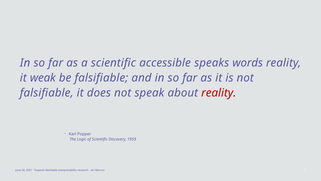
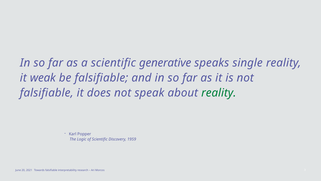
accessible: accessible -> generative (165, 63)
words: words -> single (248, 63)
reality colour: red -> green (219, 93)
